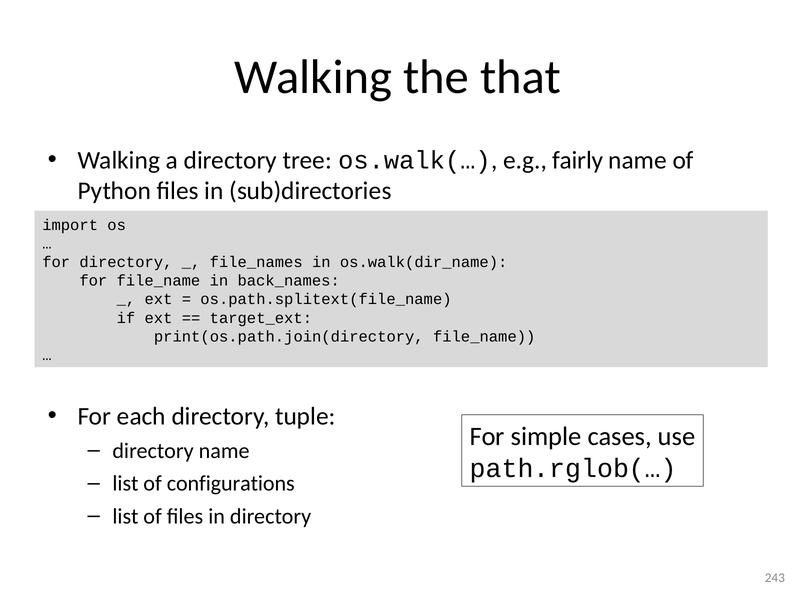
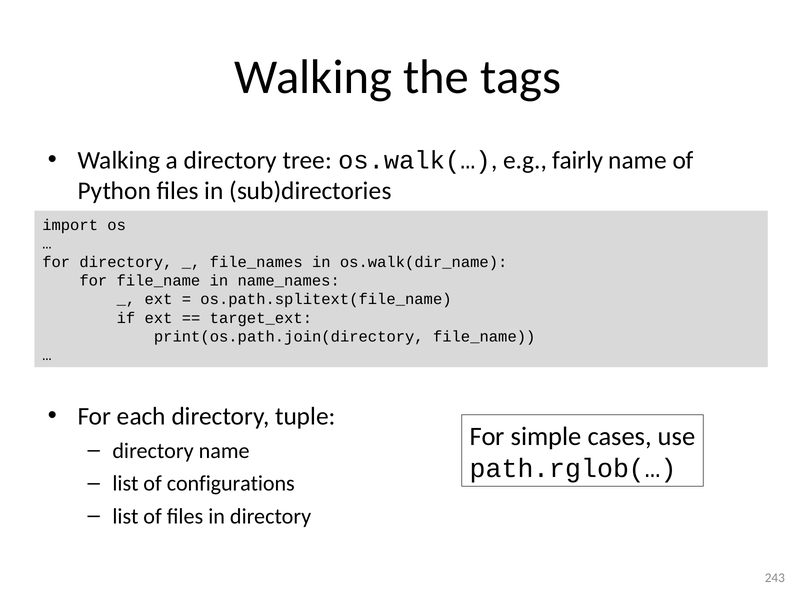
that: that -> tags (521, 77)
back_names: back_names -> name_names (289, 281)
